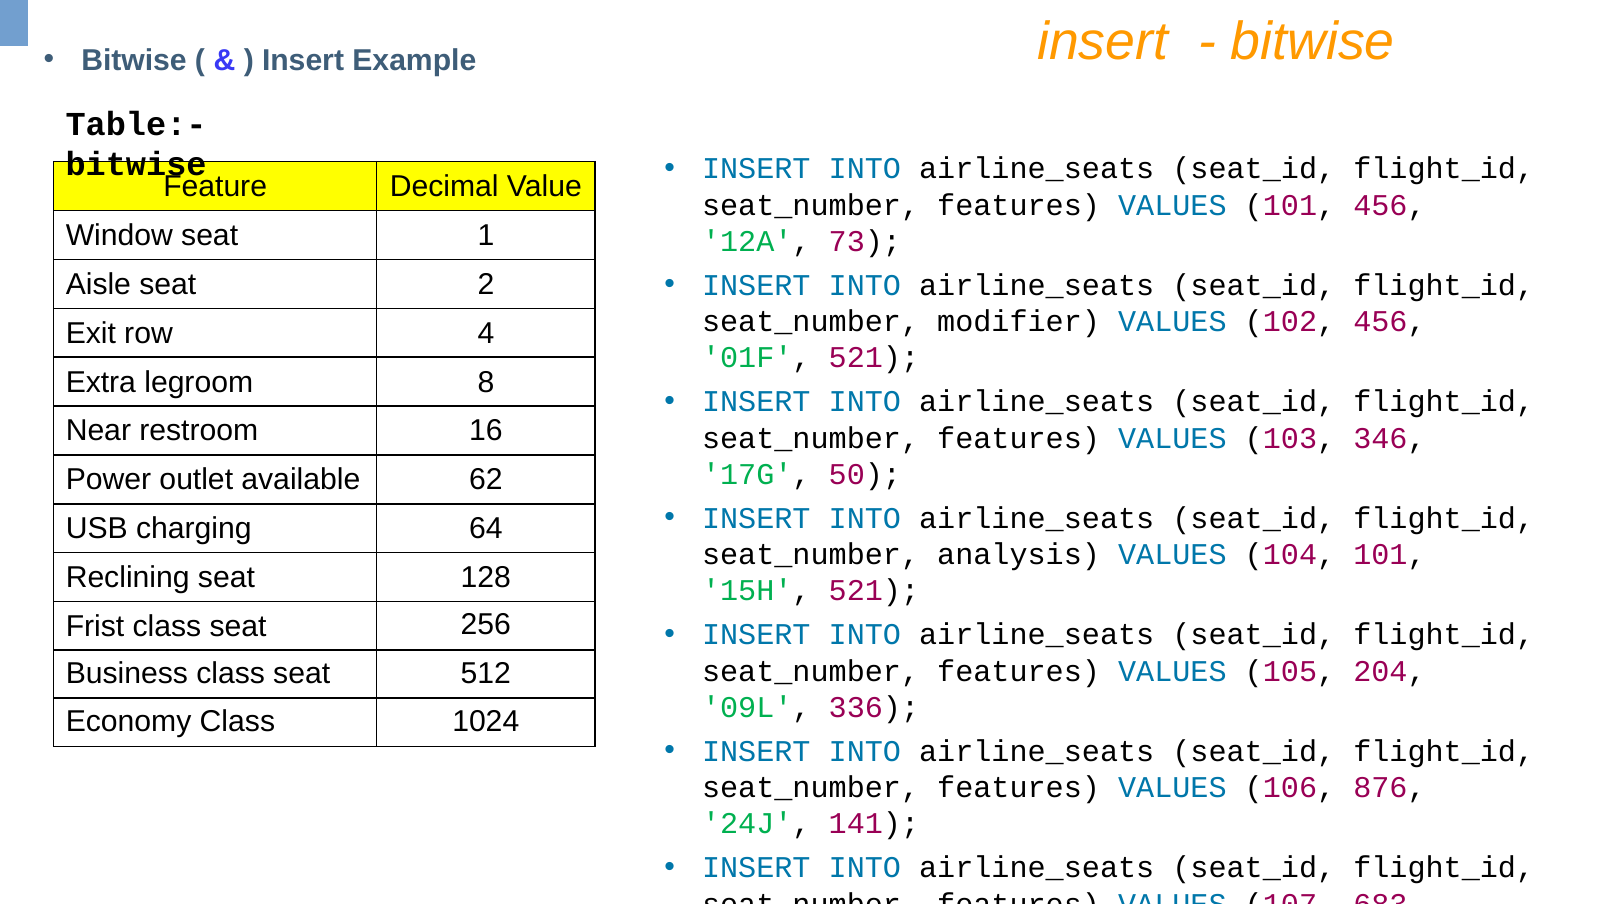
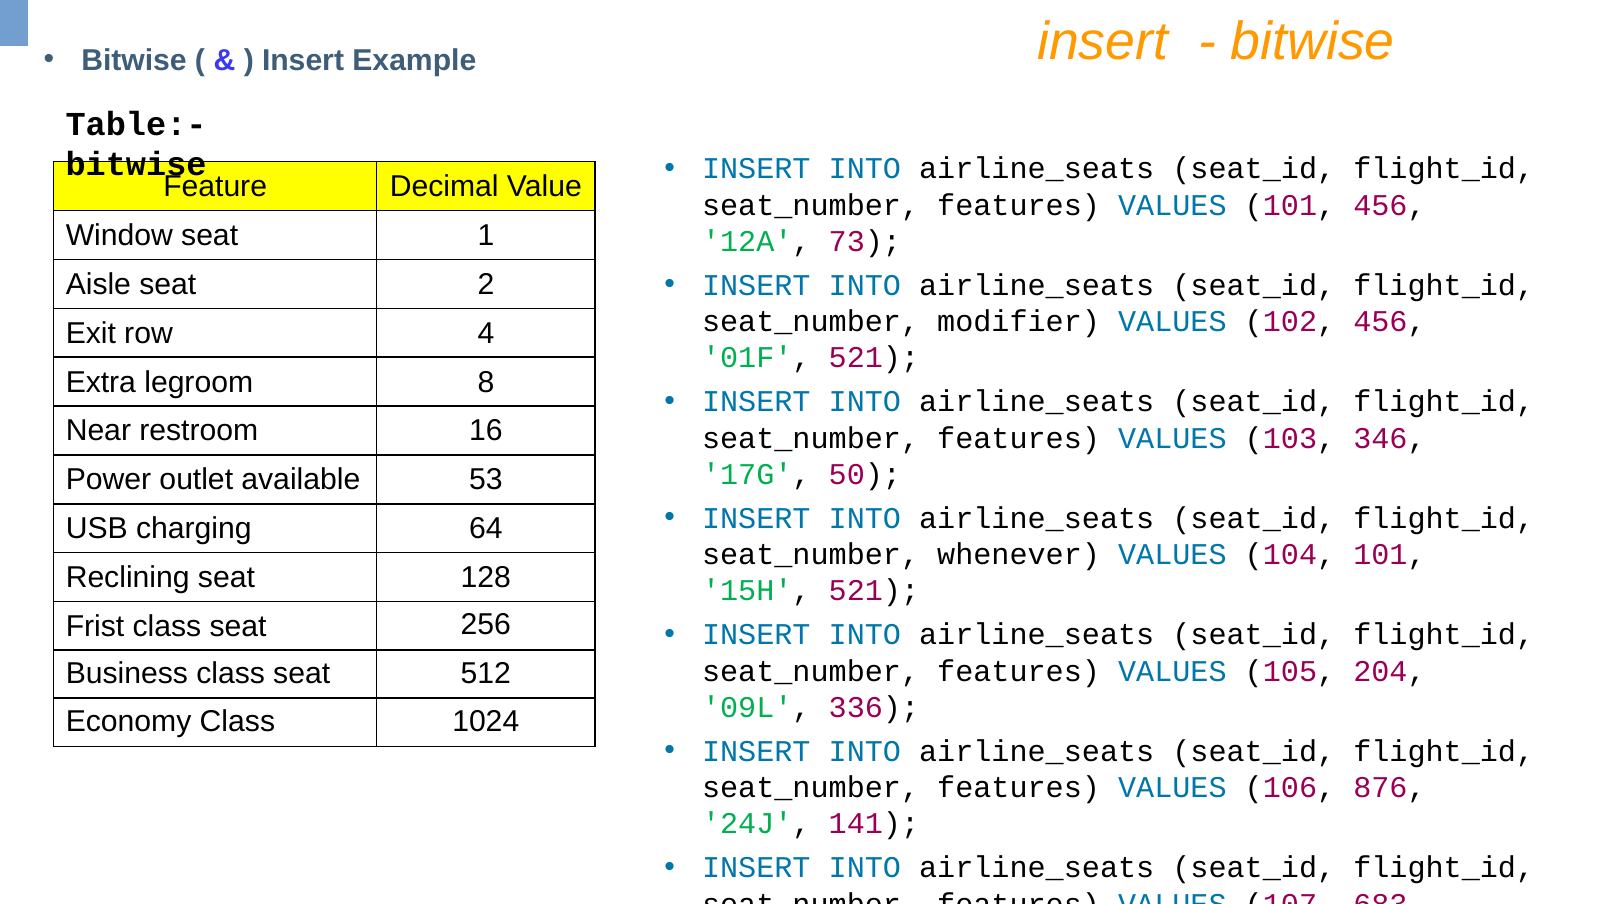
62: 62 -> 53 (486, 480)
analysis: analysis -> whenever (1019, 555)
